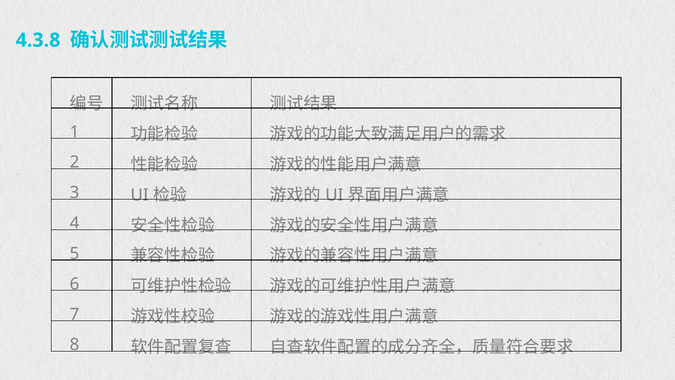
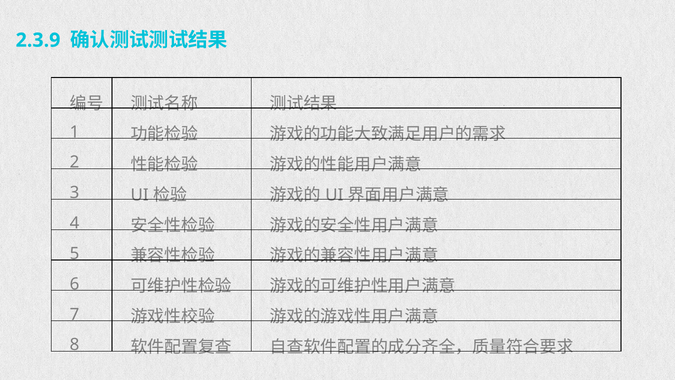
4.3.8: 4.3.8 -> 2.3.9 (38, 40)
